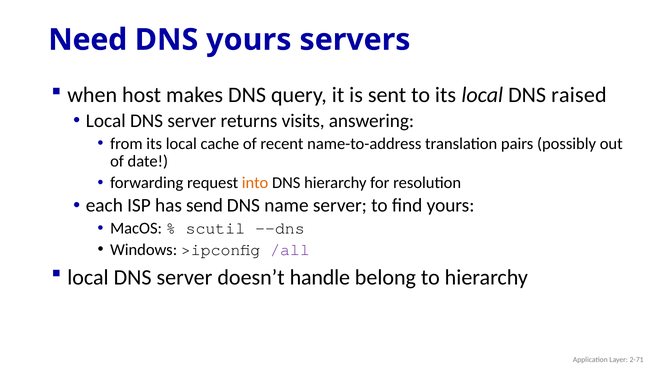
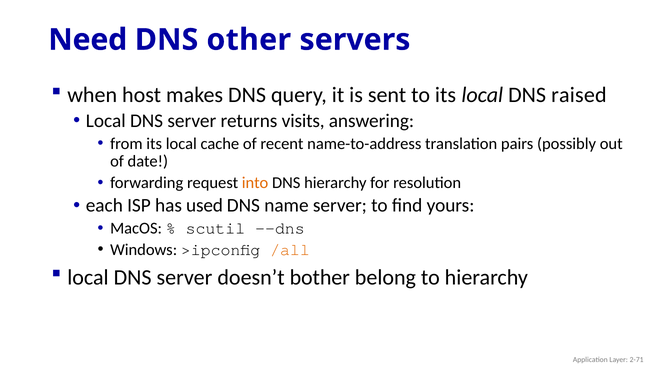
DNS yours: yours -> other (249, 40)
send: send -> used (205, 205)
/all colour: purple -> orange (290, 249)
handle: handle -> bother (320, 277)
